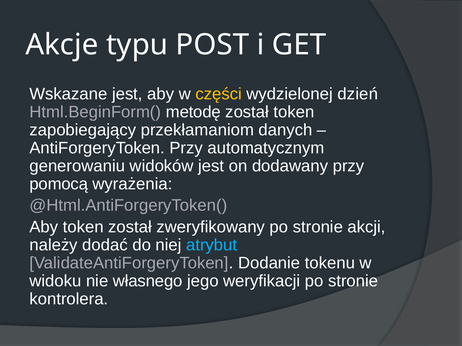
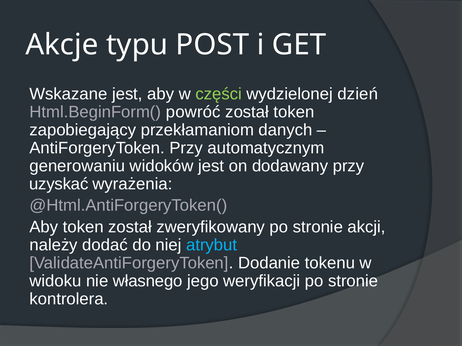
części colour: yellow -> light green (219, 94)
metodę: metodę -> powróć (193, 112)
pomocą: pomocą -> uzyskać (59, 184)
